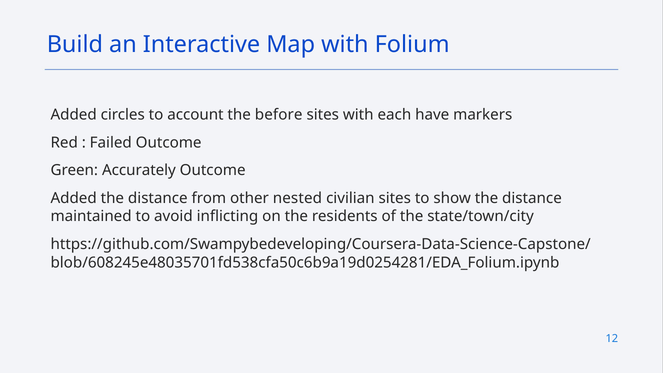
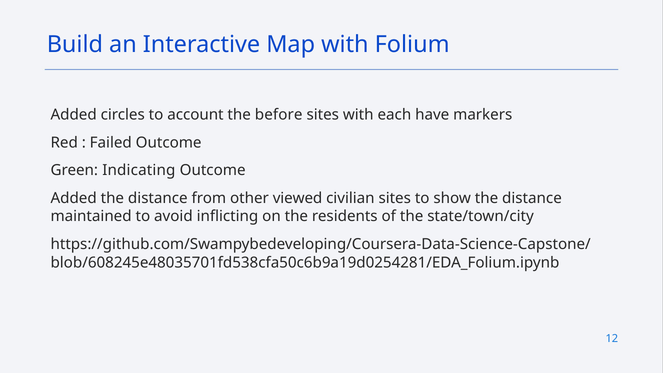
Accurately: Accurately -> Indicating (139, 170)
nested: nested -> viewed (298, 198)
